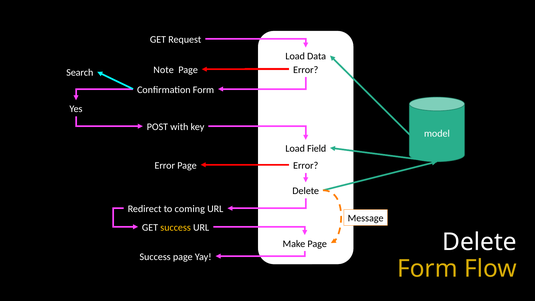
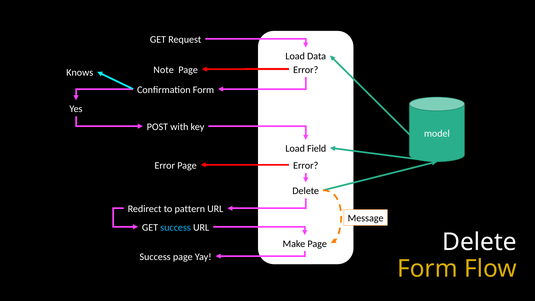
Search: Search -> Knows (80, 72)
coming: coming -> pattern (190, 209)
success colour: yellow -> light blue (176, 227)
